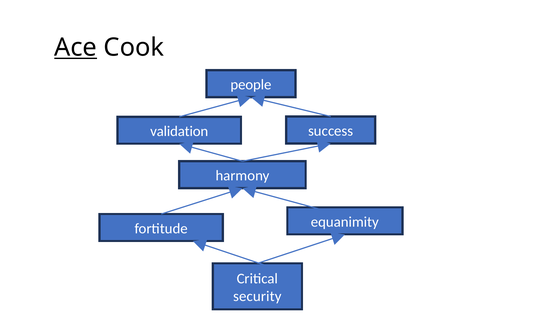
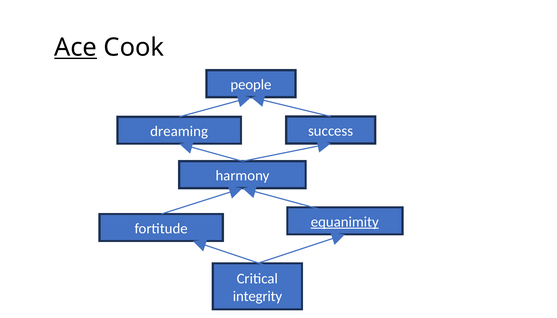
validation: validation -> dreaming (179, 131)
equanimity underline: none -> present (345, 222)
security: security -> integrity (257, 296)
